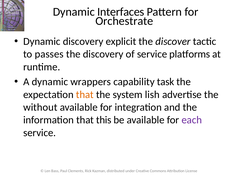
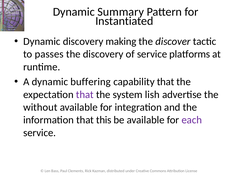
Interfaces: Interfaces -> Summary (121, 12)
Orchestrate: Orchestrate -> Instantiated (124, 21)
explicit: explicit -> making (121, 41)
wrappers: wrappers -> buffering (91, 82)
capability task: task -> that (166, 82)
that colour: orange -> purple (85, 94)
